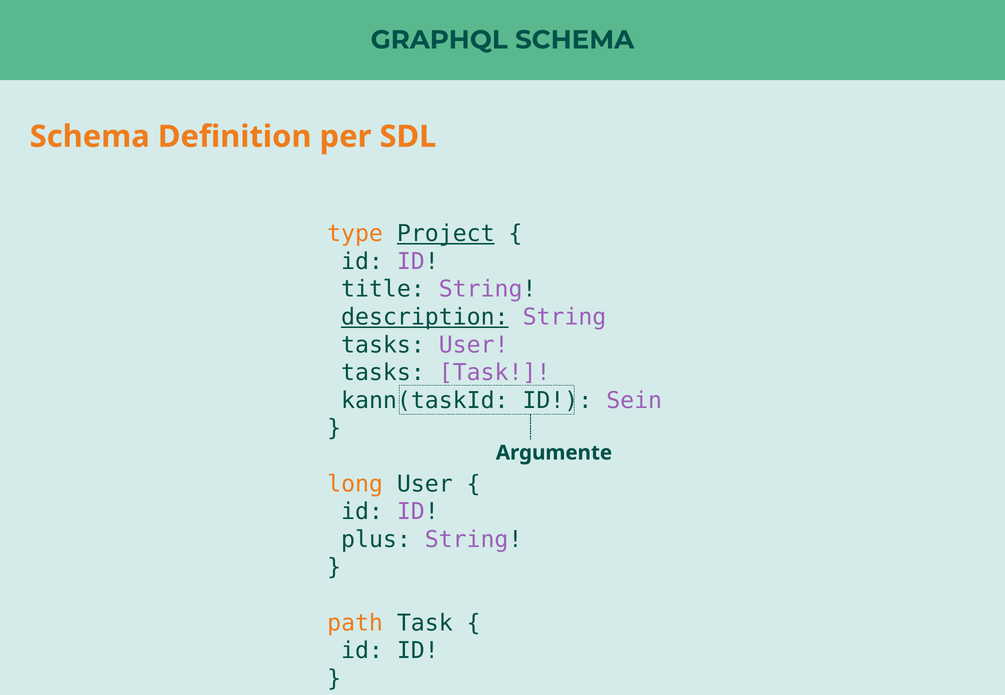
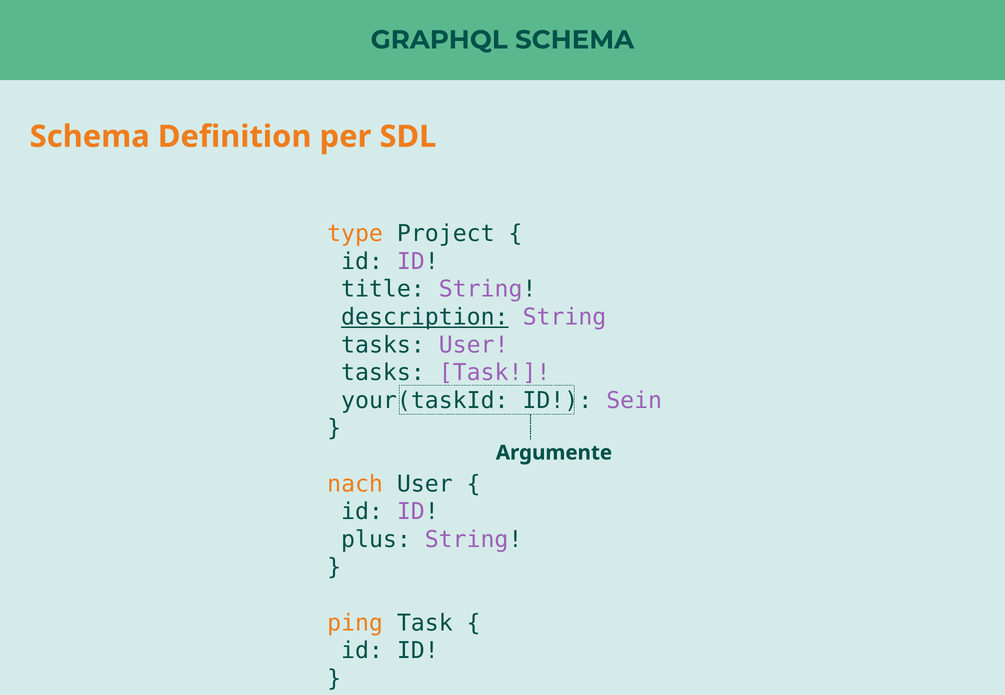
Project underline: present -> none (446, 234)
kann(taskId: kann(taskId -> your(taskId (425, 401)
long: long -> nach (355, 484)
path: path -> ping (355, 624)
